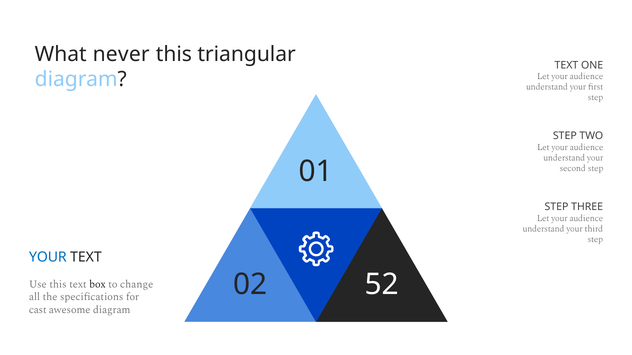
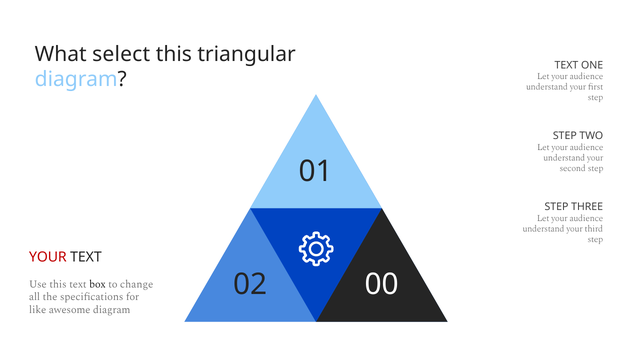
never: never -> select (121, 54)
YOUR colour: blue -> red (48, 258)
52: 52 -> 00 (382, 285)
cast: cast -> like (38, 310)
